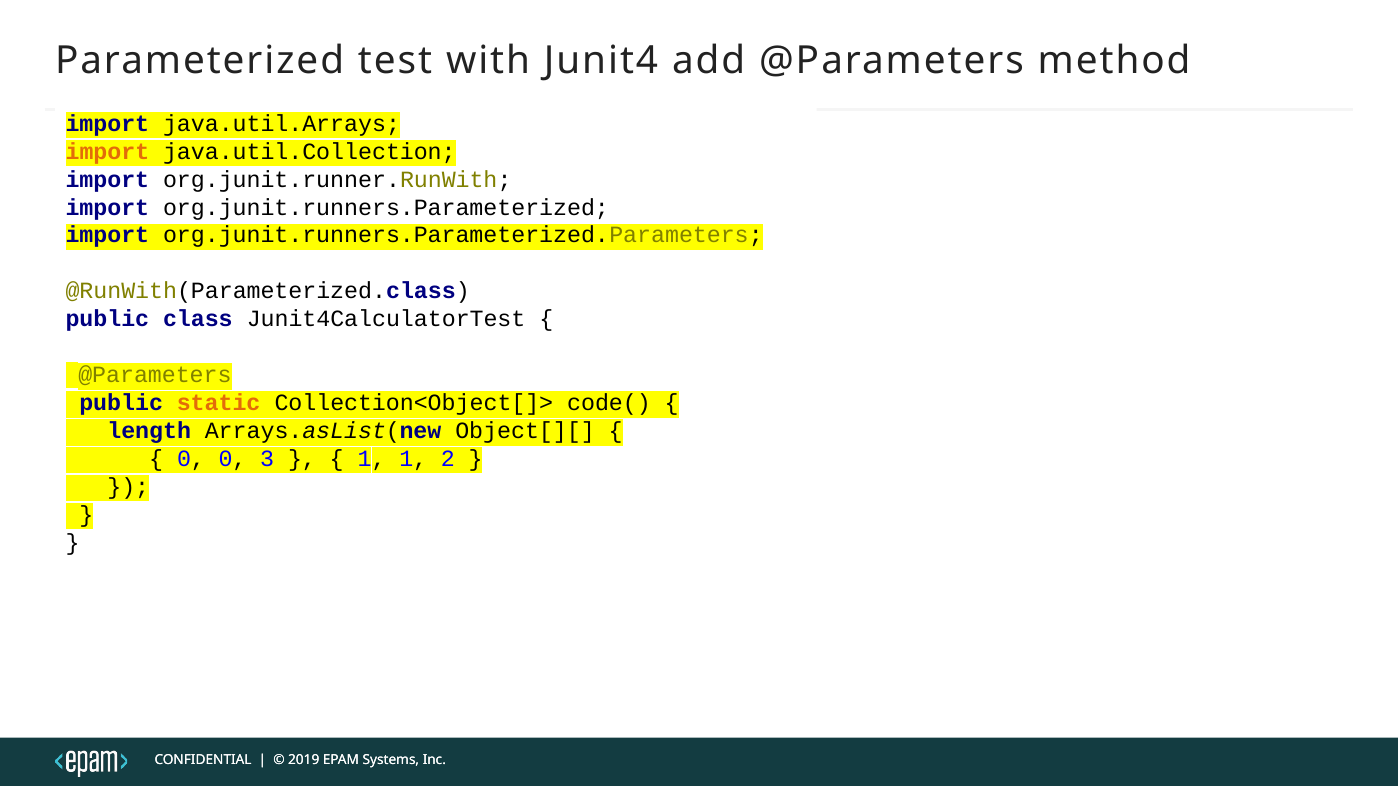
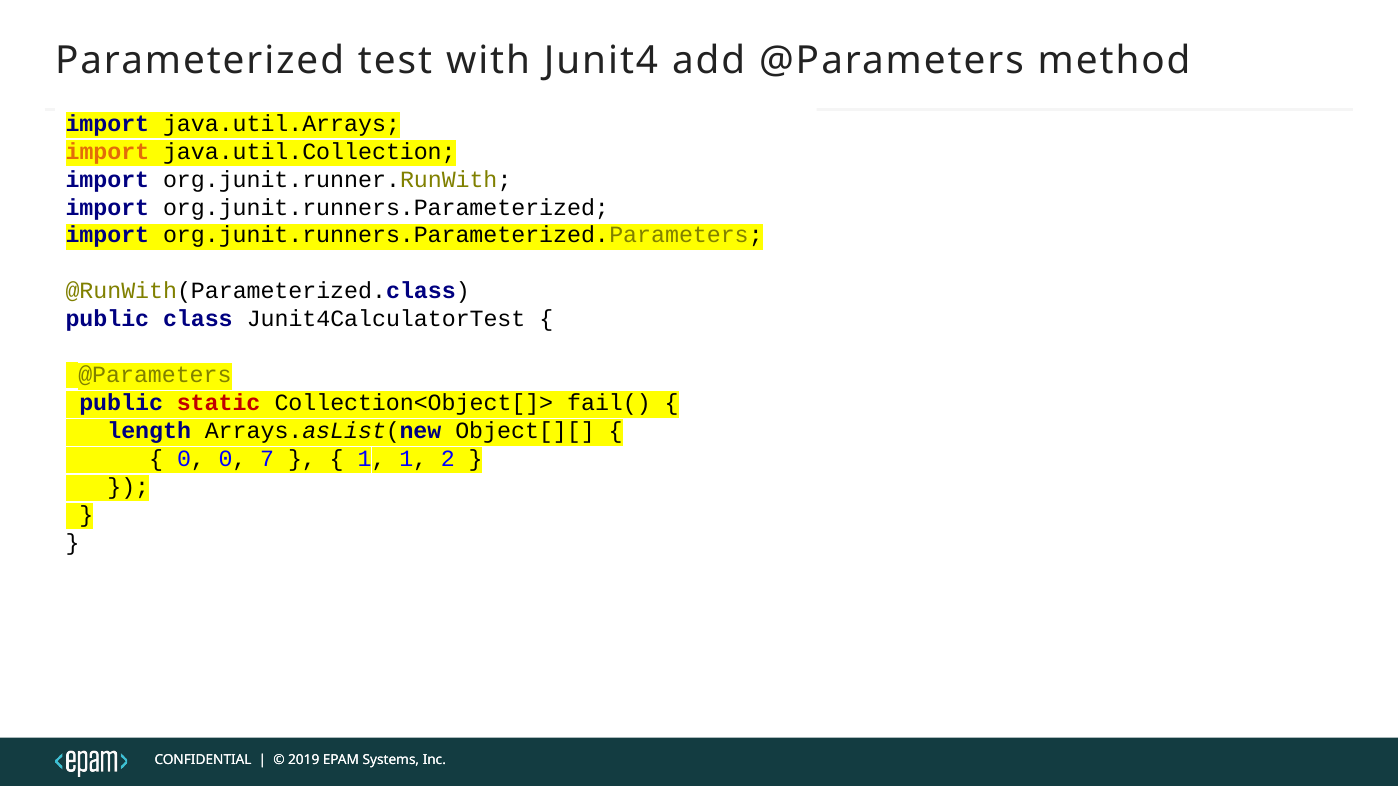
static colour: orange -> red (219, 403)
code(: code( -> fail( (609, 403)
3: 3 -> 7 (267, 459)
